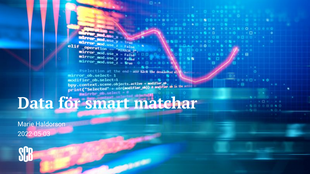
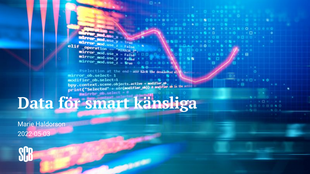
matchar: matchar -> känsliga (166, 104)
